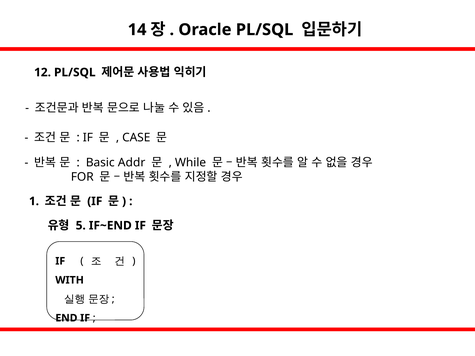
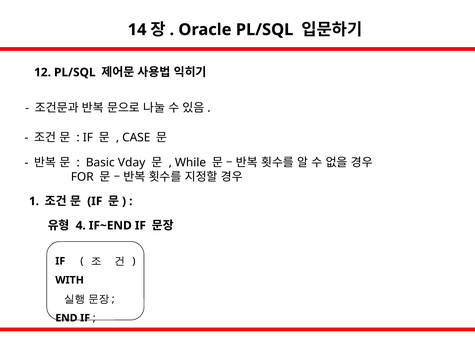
Addr: Addr -> Vday (132, 163)
5: 5 -> 4 (81, 226)
